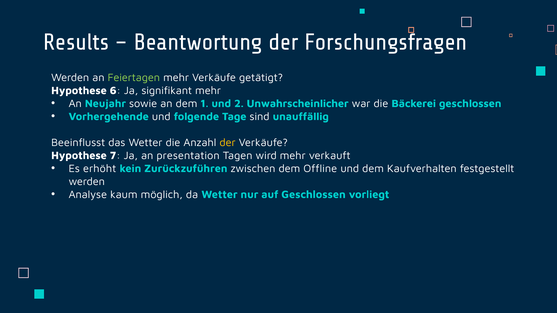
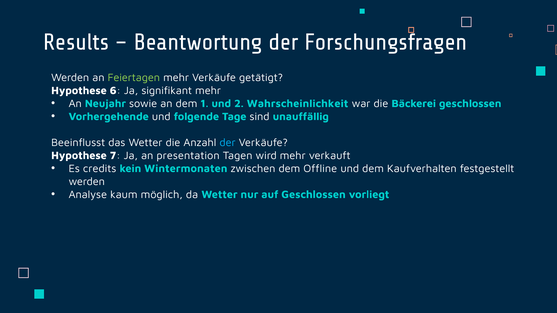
Unwahrscheinlicher: Unwahrscheinlicher -> Wahrscheinlichkeit (298, 104)
der colour: yellow -> light blue (228, 143)
erhöht: erhöht -> credits (100, 169)
Zurückzuführen: Zurückzuführen -> Wintermonaten (186, 169)
